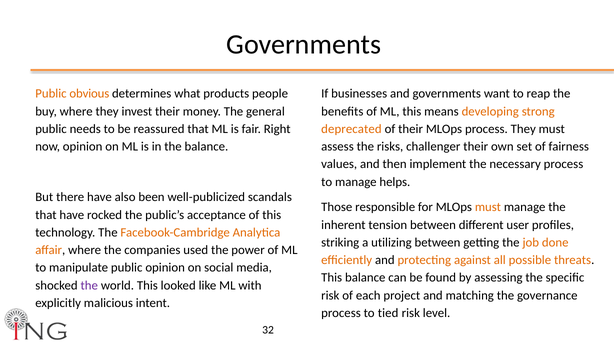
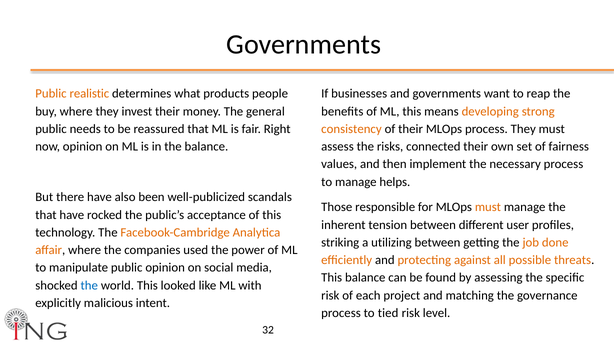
obvious: obvious -> realistic (89, 94)
deprecated: deprecated -> consistency (351, 129)
challenger: challenger -> connected (433, 147)
the colour: purple -> blue (89, 286)
